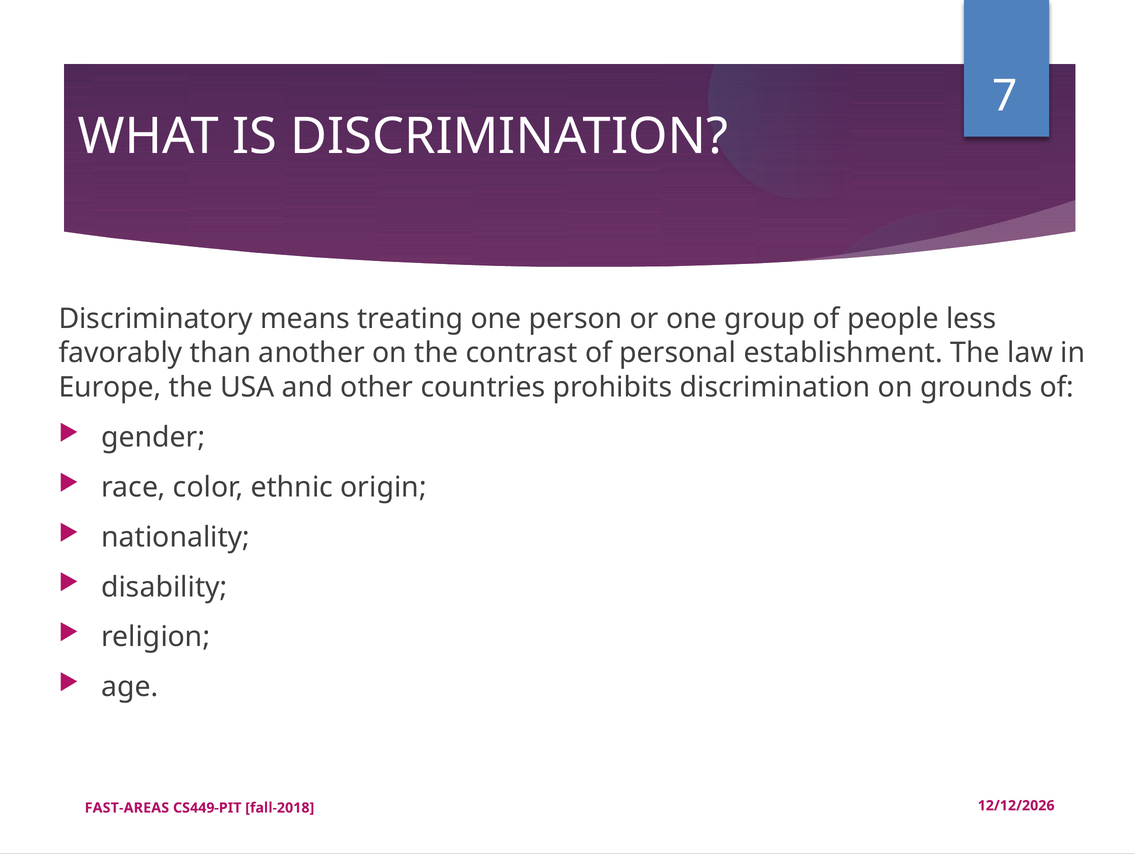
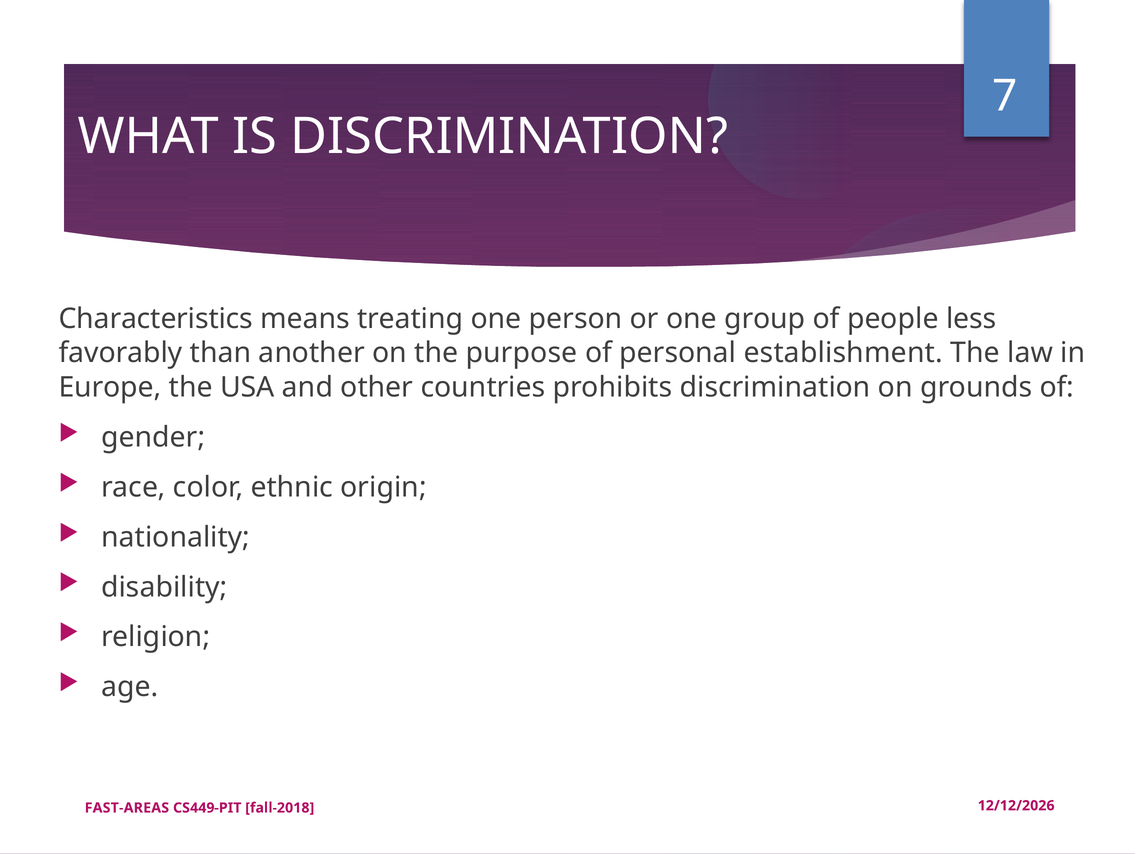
Discriminatory: Discriminatory -> Characteristics (156, 319)
contrast: contrast -> purpose (522, 353)
